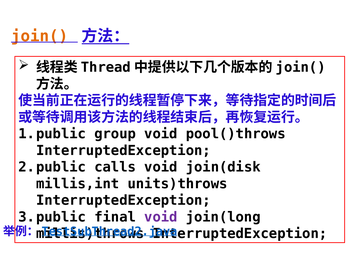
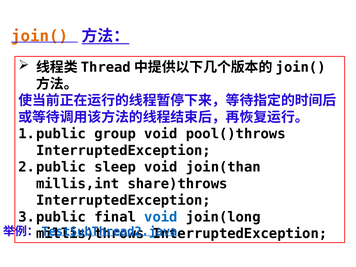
calls: calls -> sleep (115, 167)
join(disk: join(disk -> join(than (223, 167)
units)throws: units)throws -> share)throws (178, 184)
void colour: purple -> blue (161, 217)
